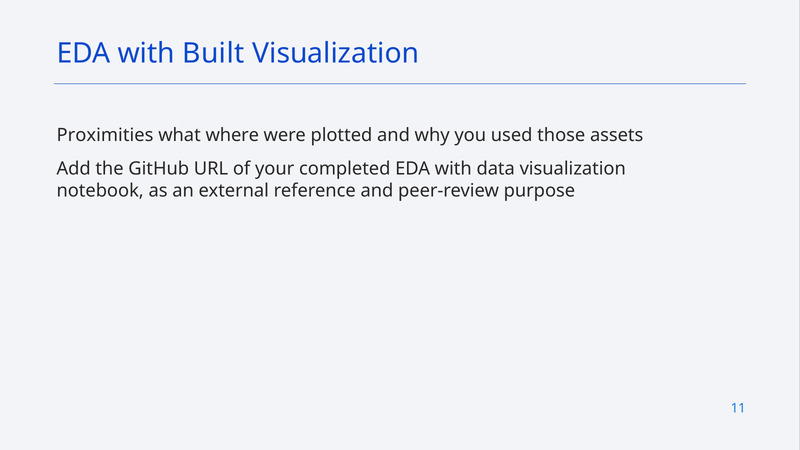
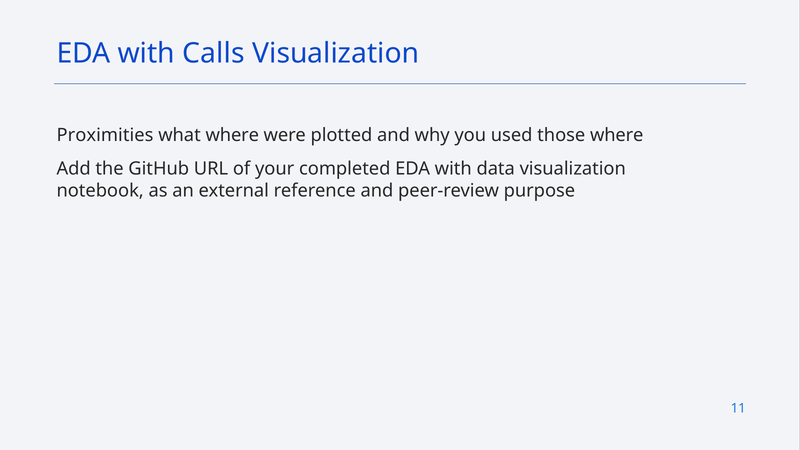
Built: Built -> Calls (214, 53)
those assets: assets -> where (617, 135)
